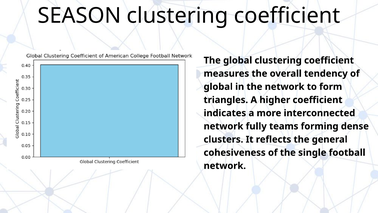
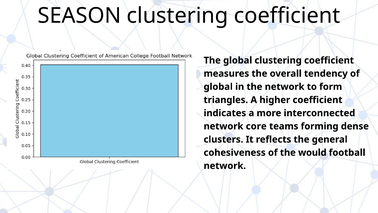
fully: fully -> core (256, 126)
single: single -> would (312, 152)
